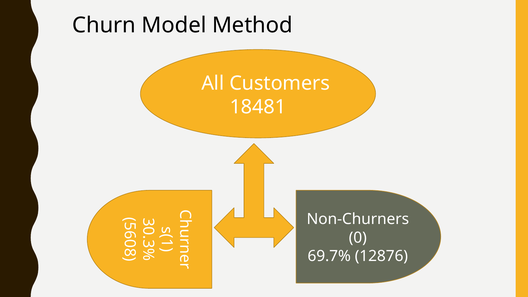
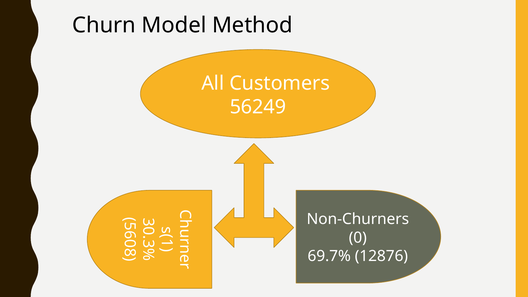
18481: 18481 -> 56249 (258, 107)
